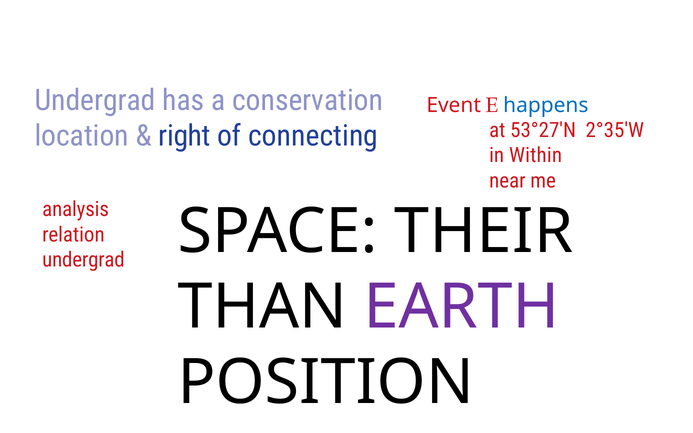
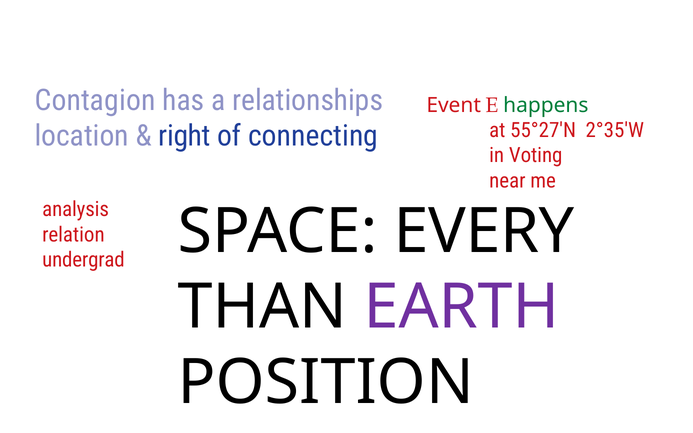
Undergrad: Undergrad -> Contagion (95, 100)
conservation: conservation -> relationships (308, 100)
happens colour: blue -> green (546, 105)
53°27'N: 53°27'N -> 55°27'N (543, 130)
Within: Within -> Voting (536, 156)
THEIR: THEIR -> EVERY (484, 232)
